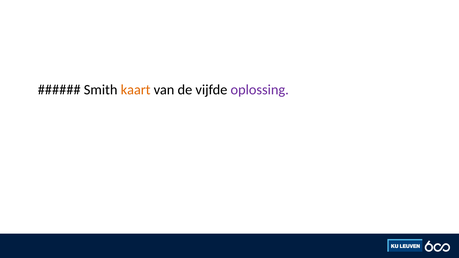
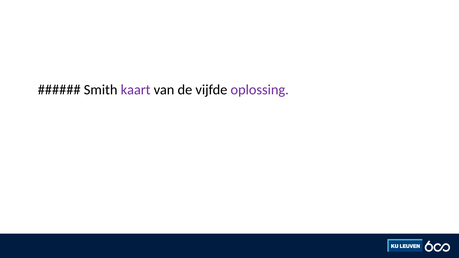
kaart colour: orange -> purple (136, 90)
